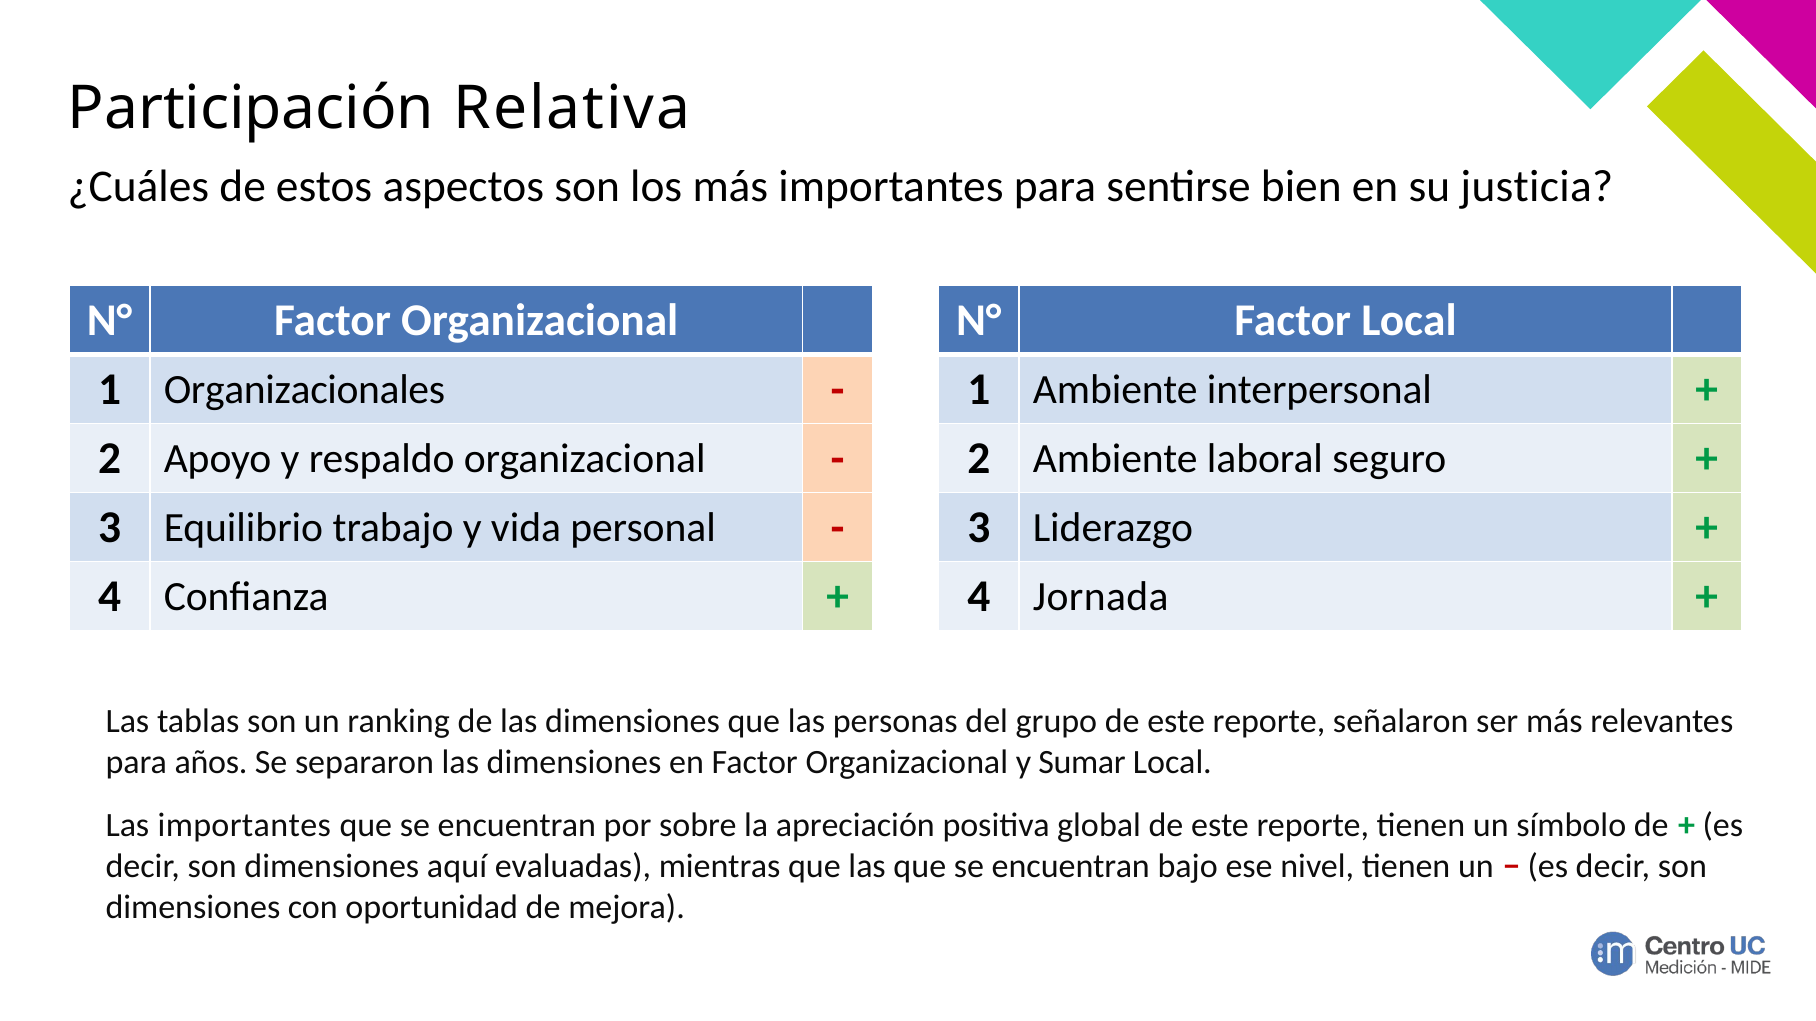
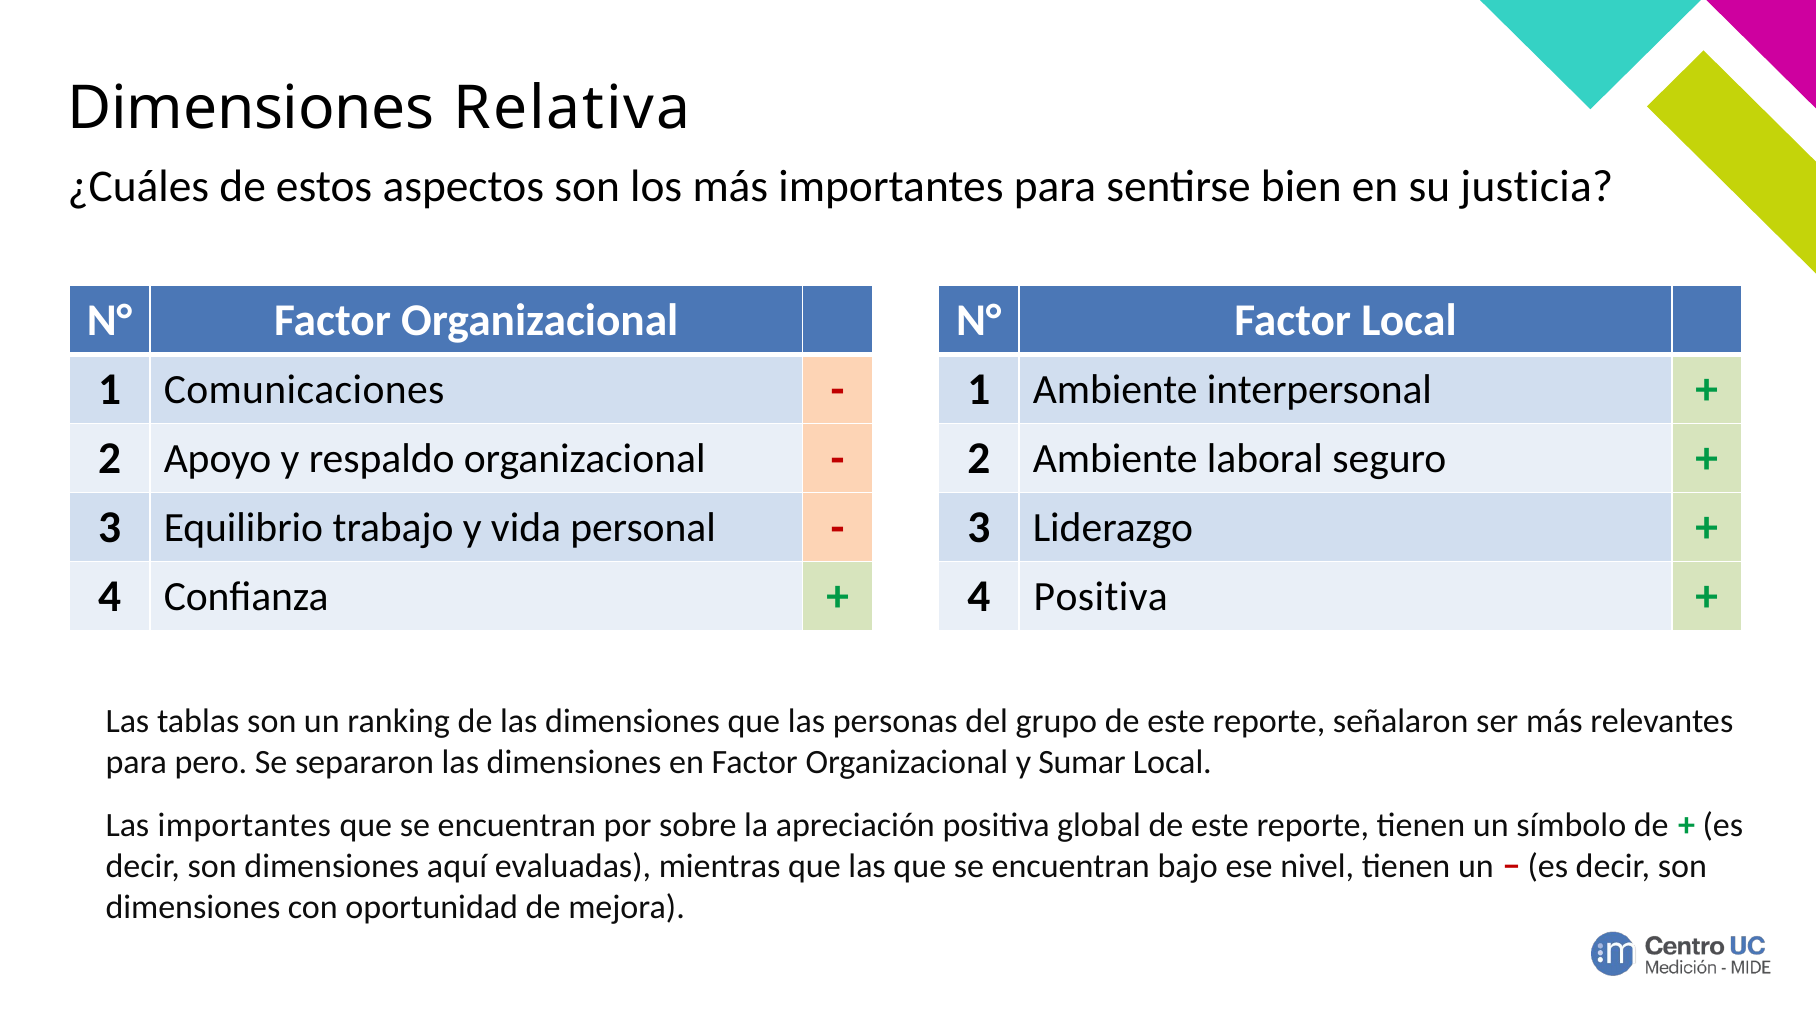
Participación: Participación -> Dimensiones (251, 109)
Organizacionales: Organizacionales -> Comunicaciones (304, 390)
4 Jornada: Jornada -> Positiva (1101, 597)
años: años -> pero (211, 762)
